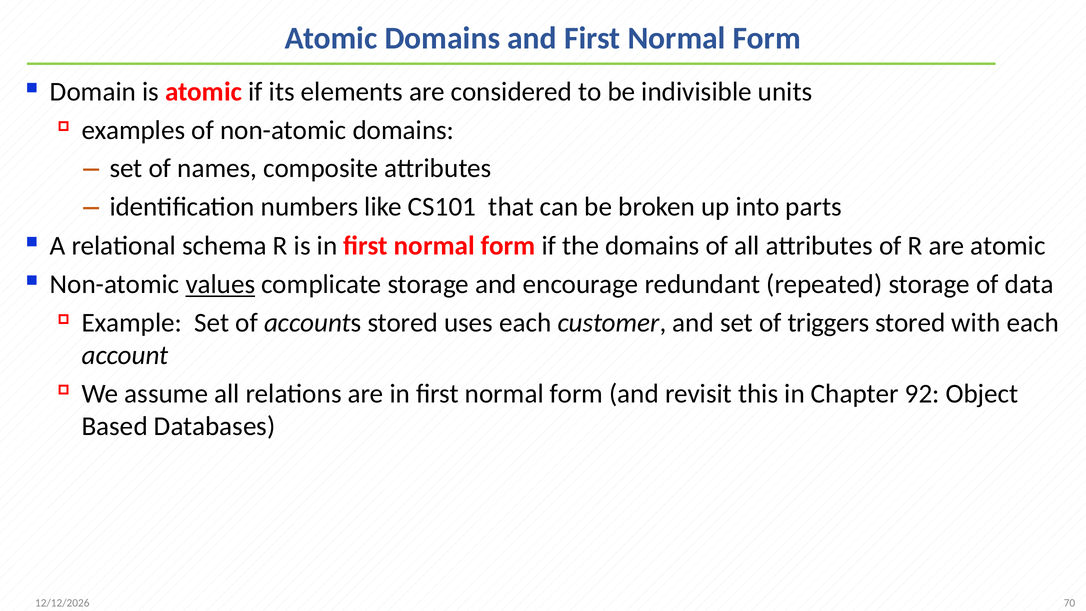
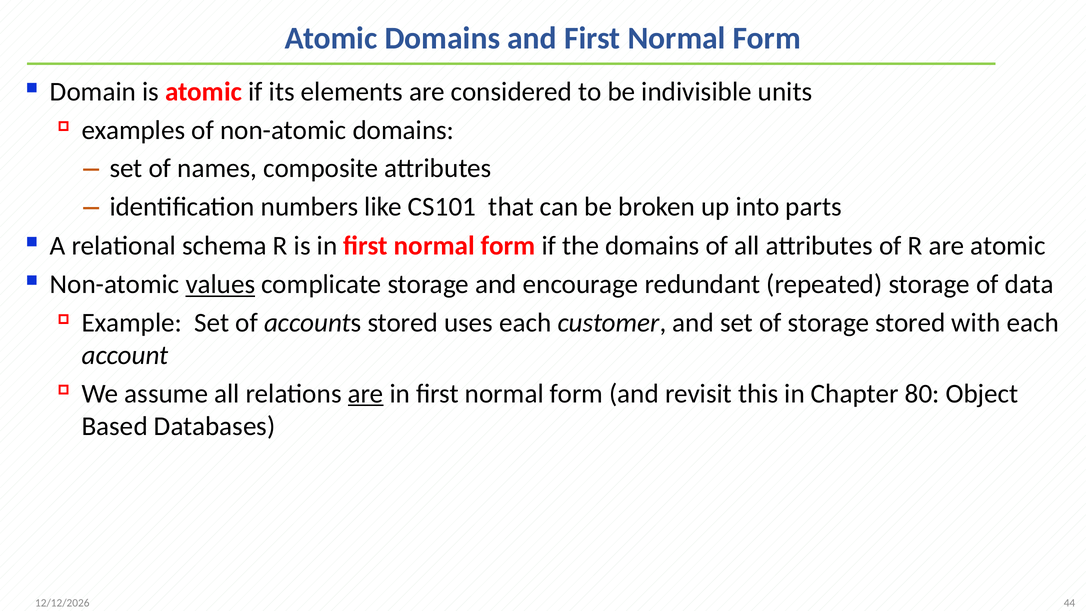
of triggers: triggers -> storage (828, 323)
are underline: none -> present (366, 393)
92: 92 -> 80 (922, 393)
70: 70 -> 44 (1070, 603)
